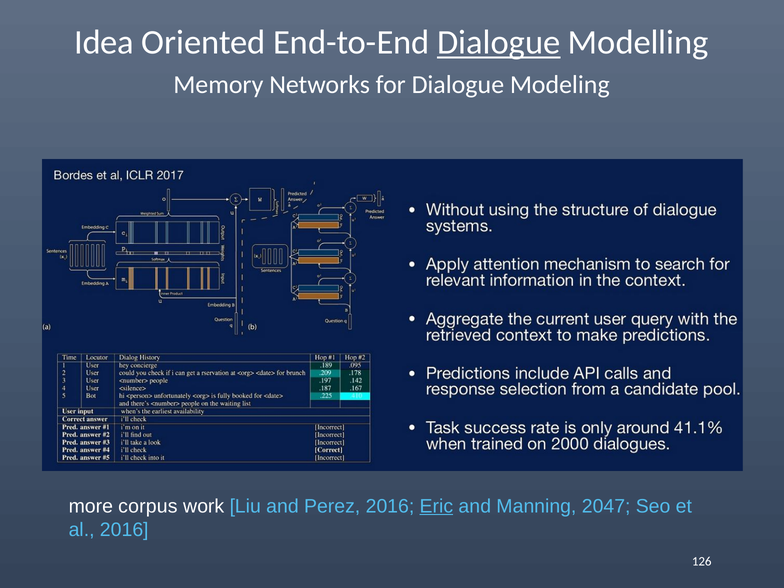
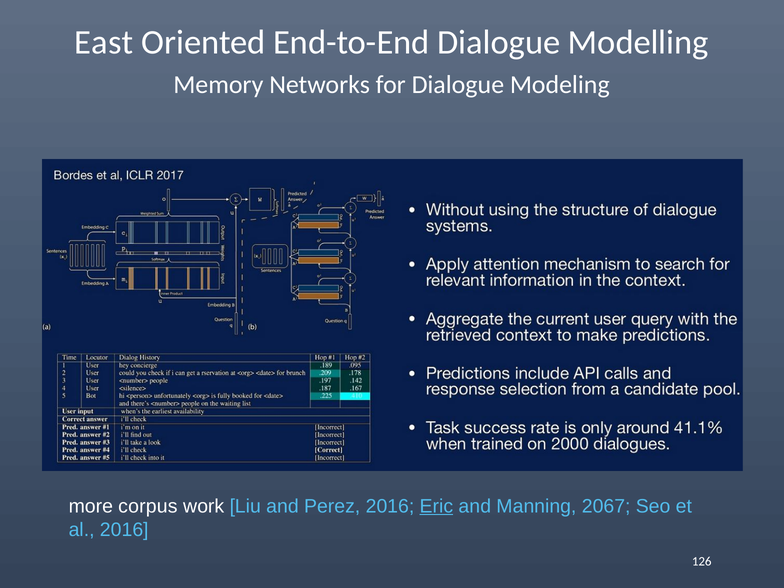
Idea: Idea -> East (104, 43)
Dialogue underline: present -> none (499, 43)
2047: 2047 -> 2067 (606, 507)
